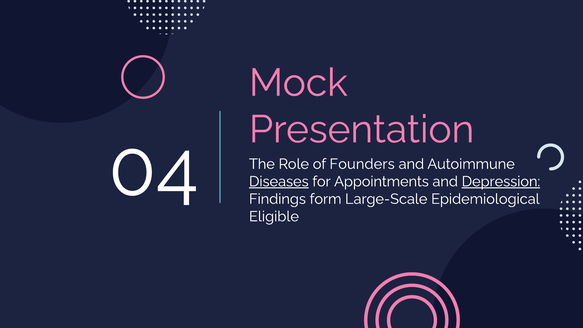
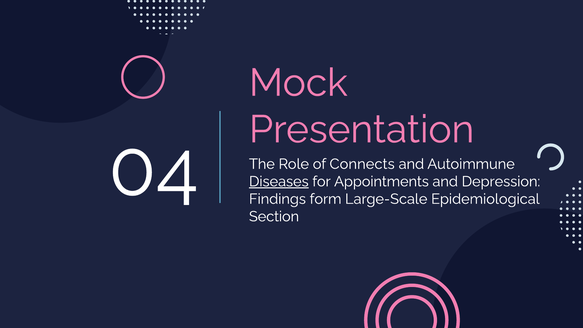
Founders: Founders -> Connects (362, 164)
Depression underline: present -> none (501, 181)
Eligible: Eligible -> Section (274, 216)
